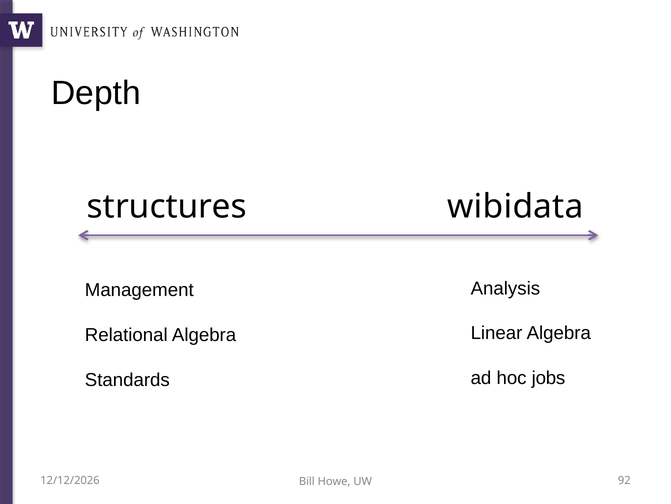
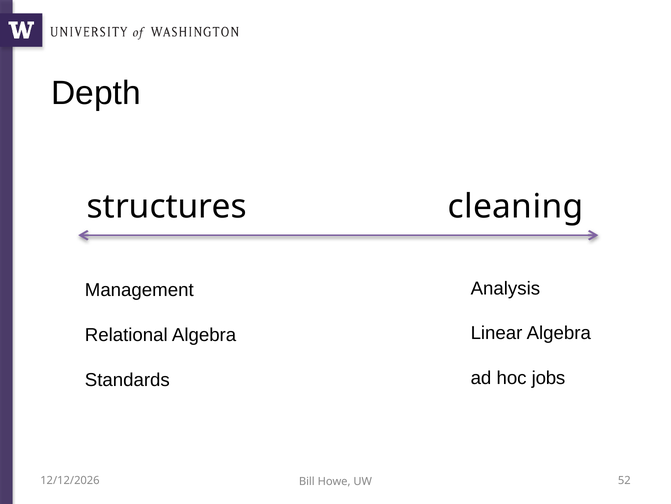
wibidata: wibidata -> cleaning (515, 206)
92: 92 -> 52 (624, 480)
